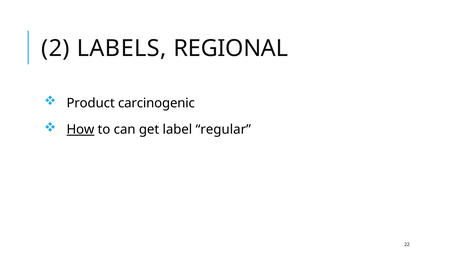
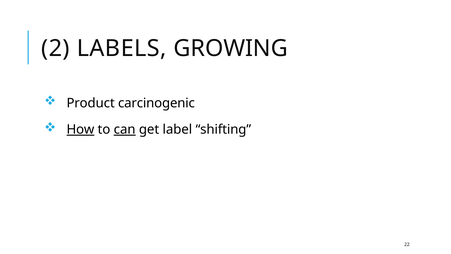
REGIONAL: REGIONAL -> GROWING (231, 48)
can underline: none -> present (125, 129)
regular: regular -> shifting (223, 129)
